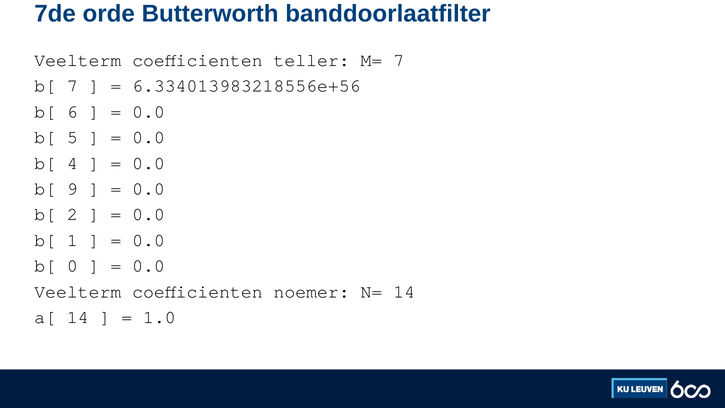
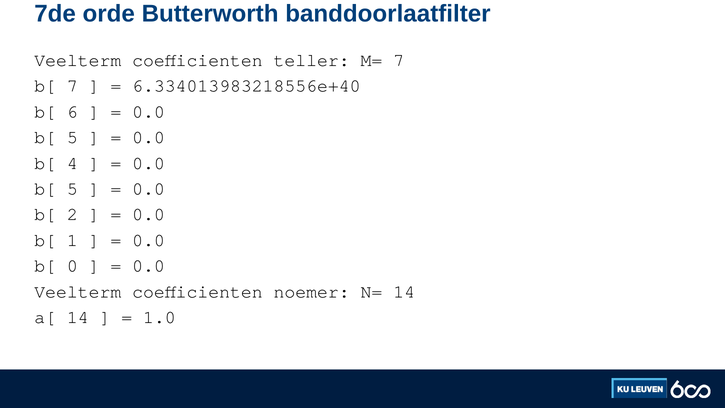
6.334013983218556e+56: 6.334013983218556e+56 -> 6.334013983218556e+40 (246, 86)
9: 9 -> 5 (72, 189)
